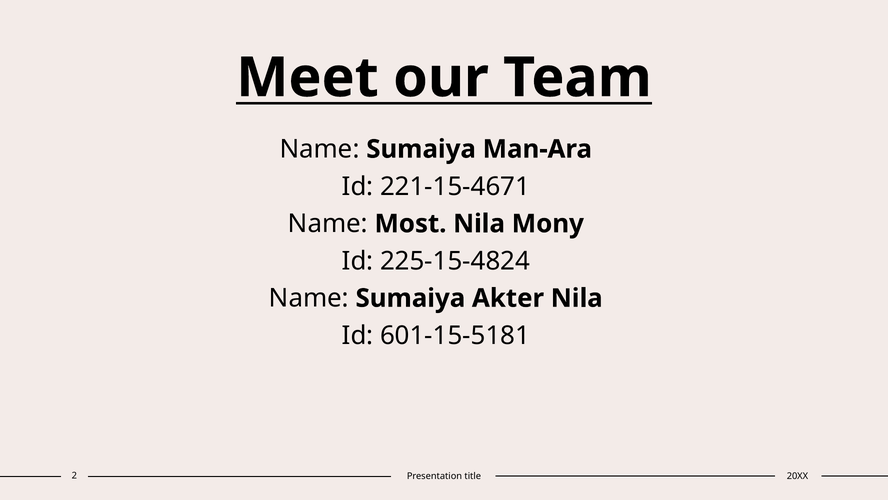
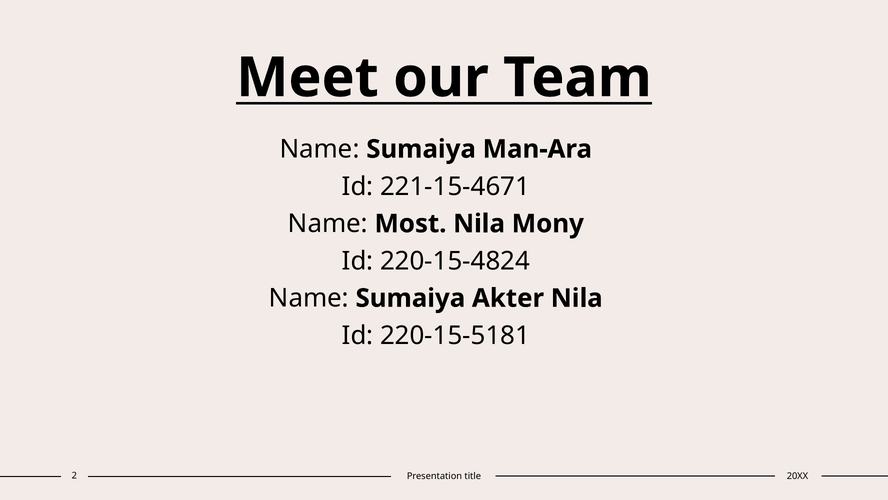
225-15-4824: 225-15-4824 -> 220-15-4824 (455, 261)
601-15-5181: 601-15-5181 -> 220-15-5181 (455, 335)
